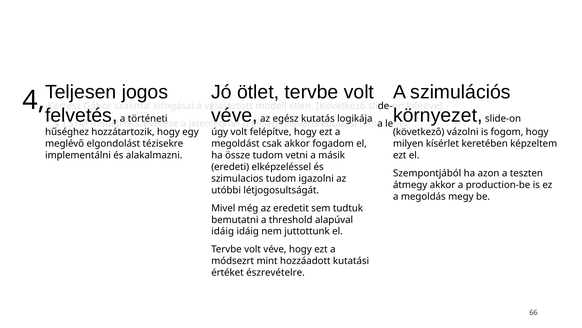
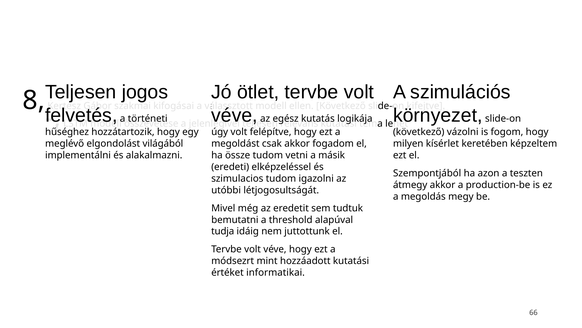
4: 4 -> 8 (34, 100)
tézisekre: tézisekre -> világából (163, 144)
idáig: idáig -> tudja (223, 231)
észrevételre: észrevételre -> informatikai (276, 272)
